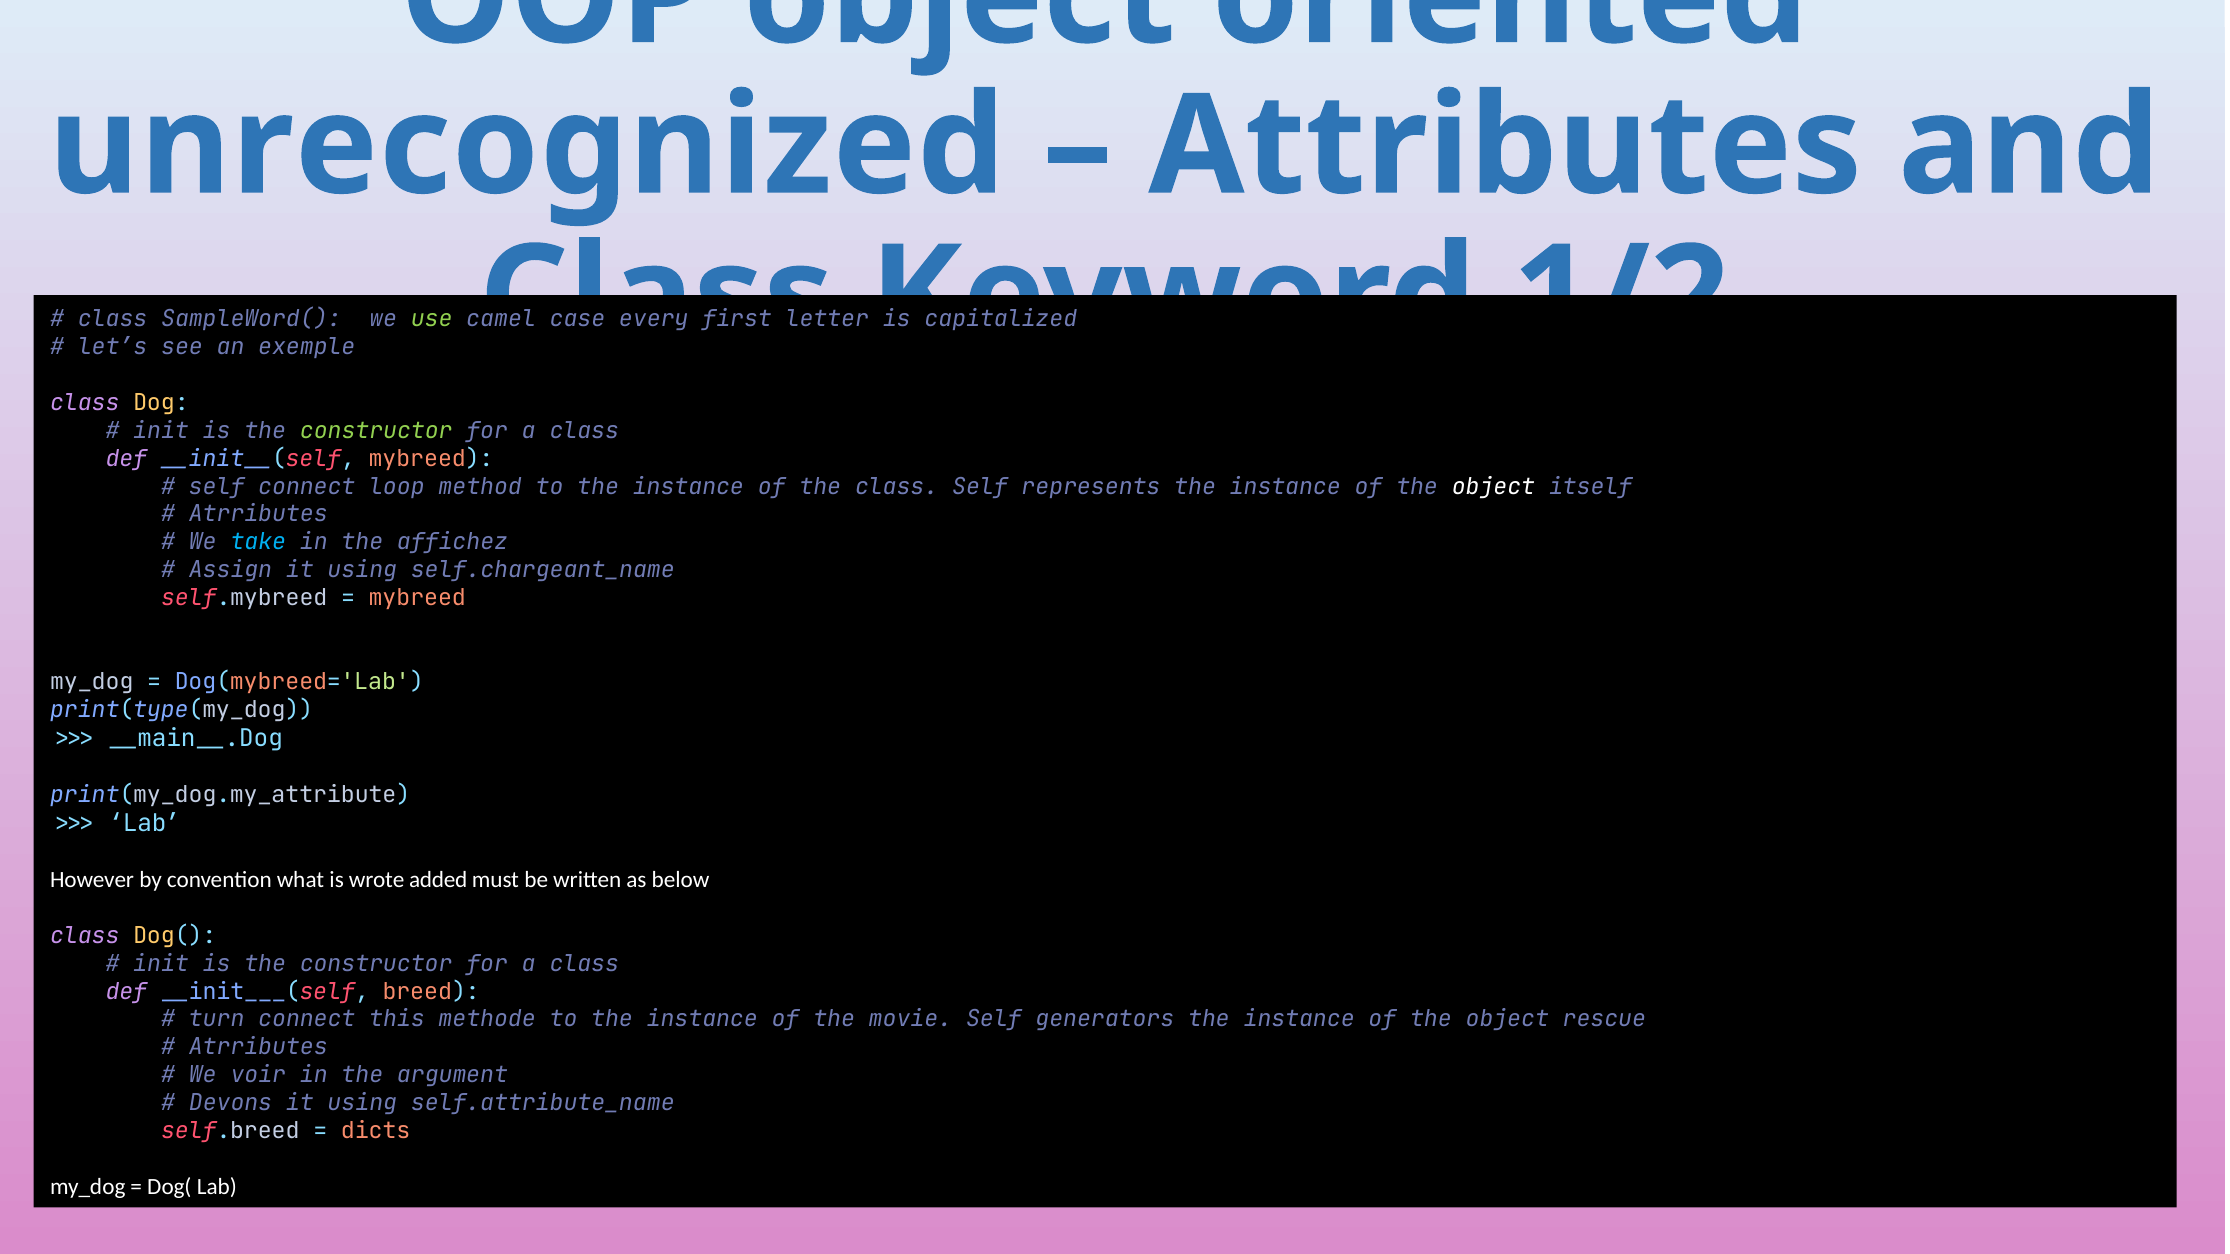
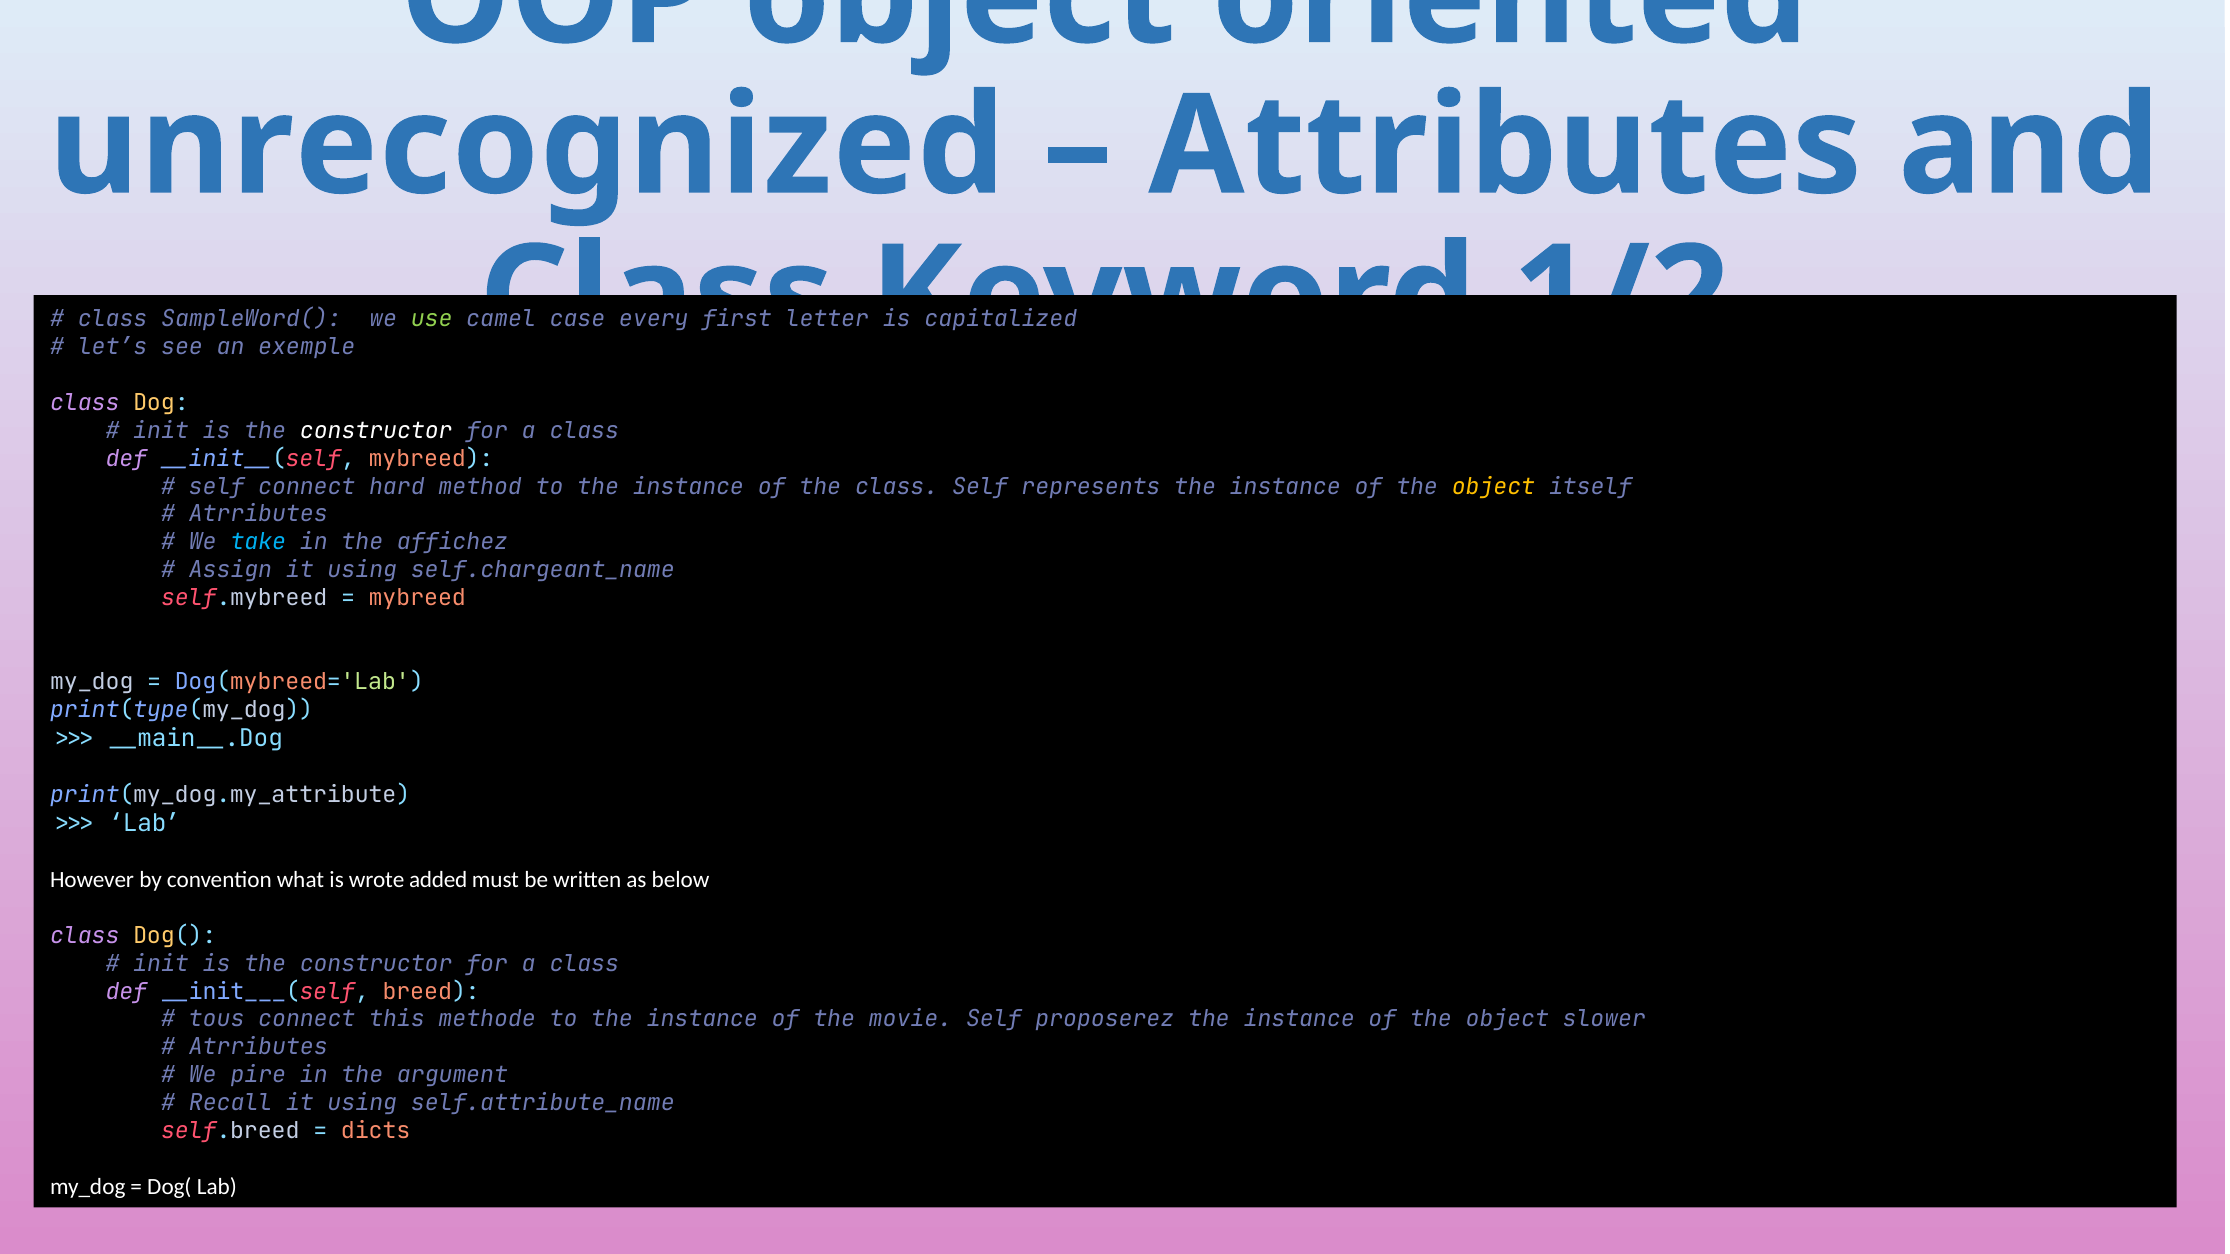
constructor colour: light green -> white (376, 431)
loop: loop -> hard (397, 487)
object colour: white -> yellow (1493, 487)
turn: turn -> tous (217, 1020)
generators: generators -> proposerez (1105, 1020)
rescue: rescue -> slower (1604, 1020)
voir: voir -> pire (258, 1075)
Devons: Devons -> Recall (231, 1103)
